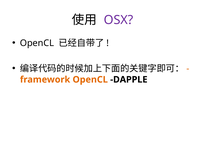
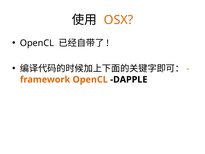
OSX colour: purple -> orange (118, 20)
